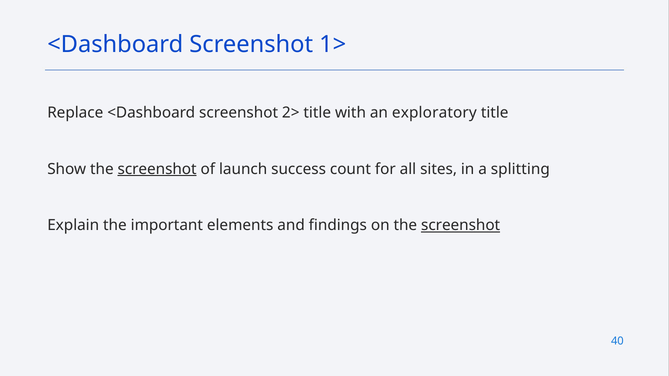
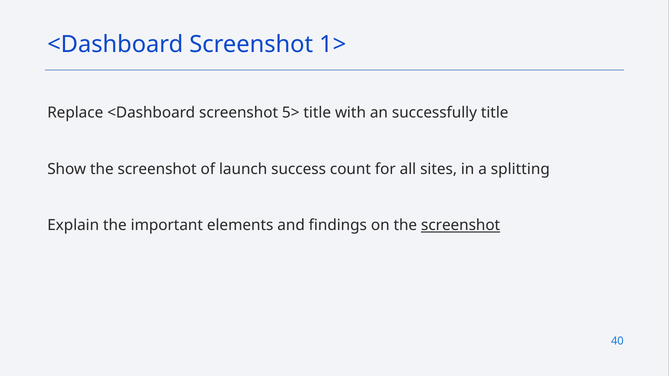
2>: 2> -> 5> (291, 113)
exploratory: exploratory -> successfully (434, 113)
screenshot underline: present -> none (157, 169)
